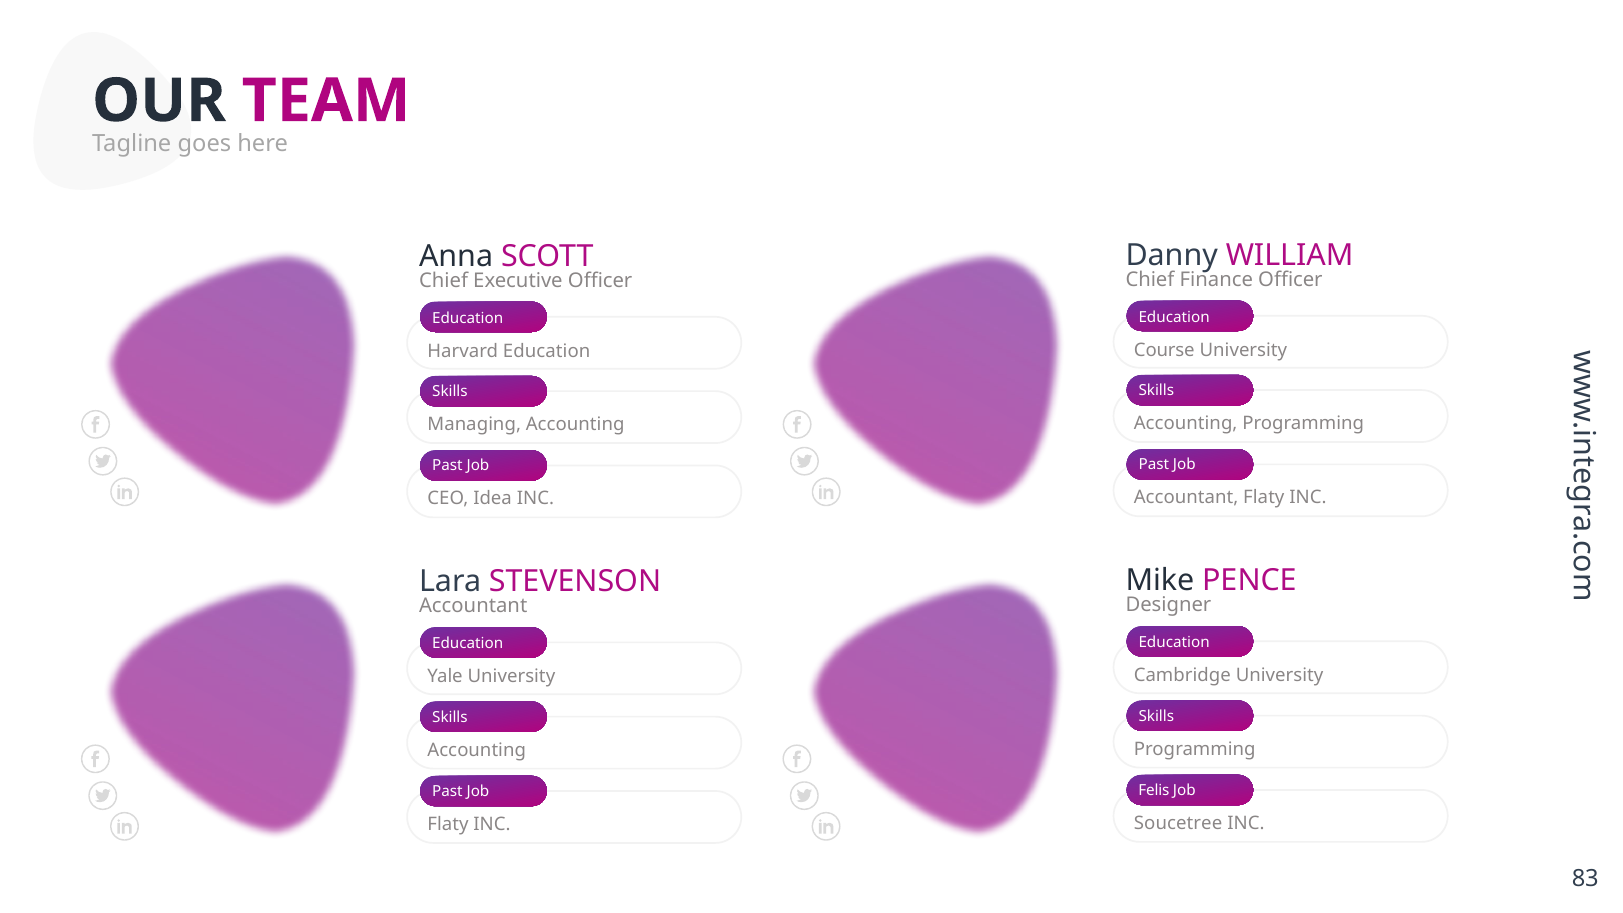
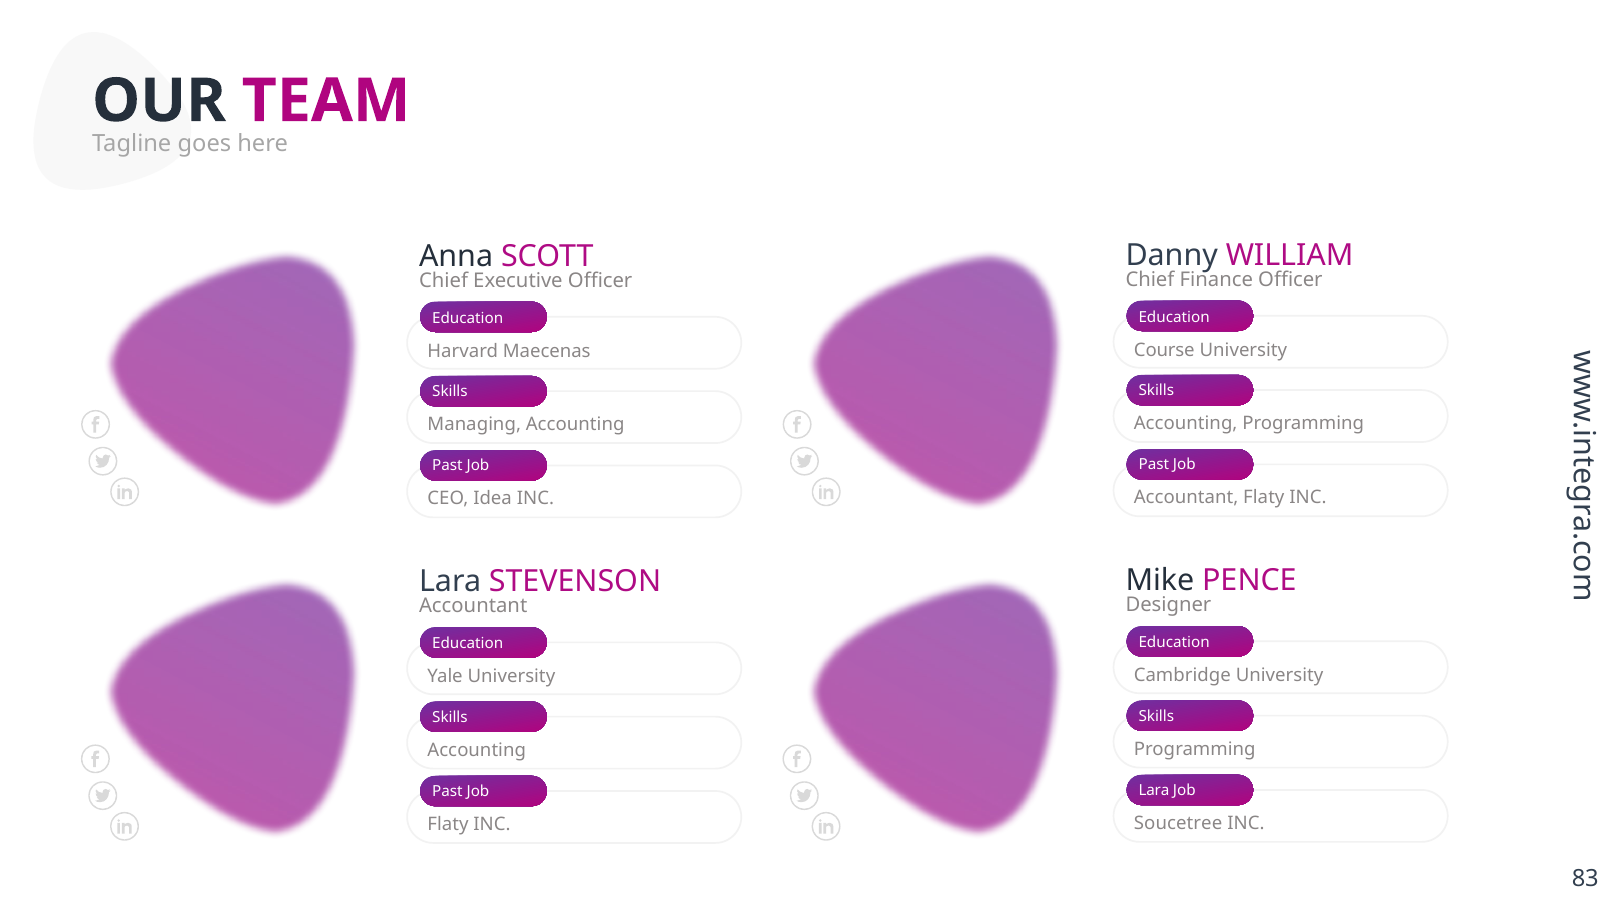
Harvard Education: Education -> Maecenas (547, 351)
Felis: Felis -> Lara (1154, 790)
